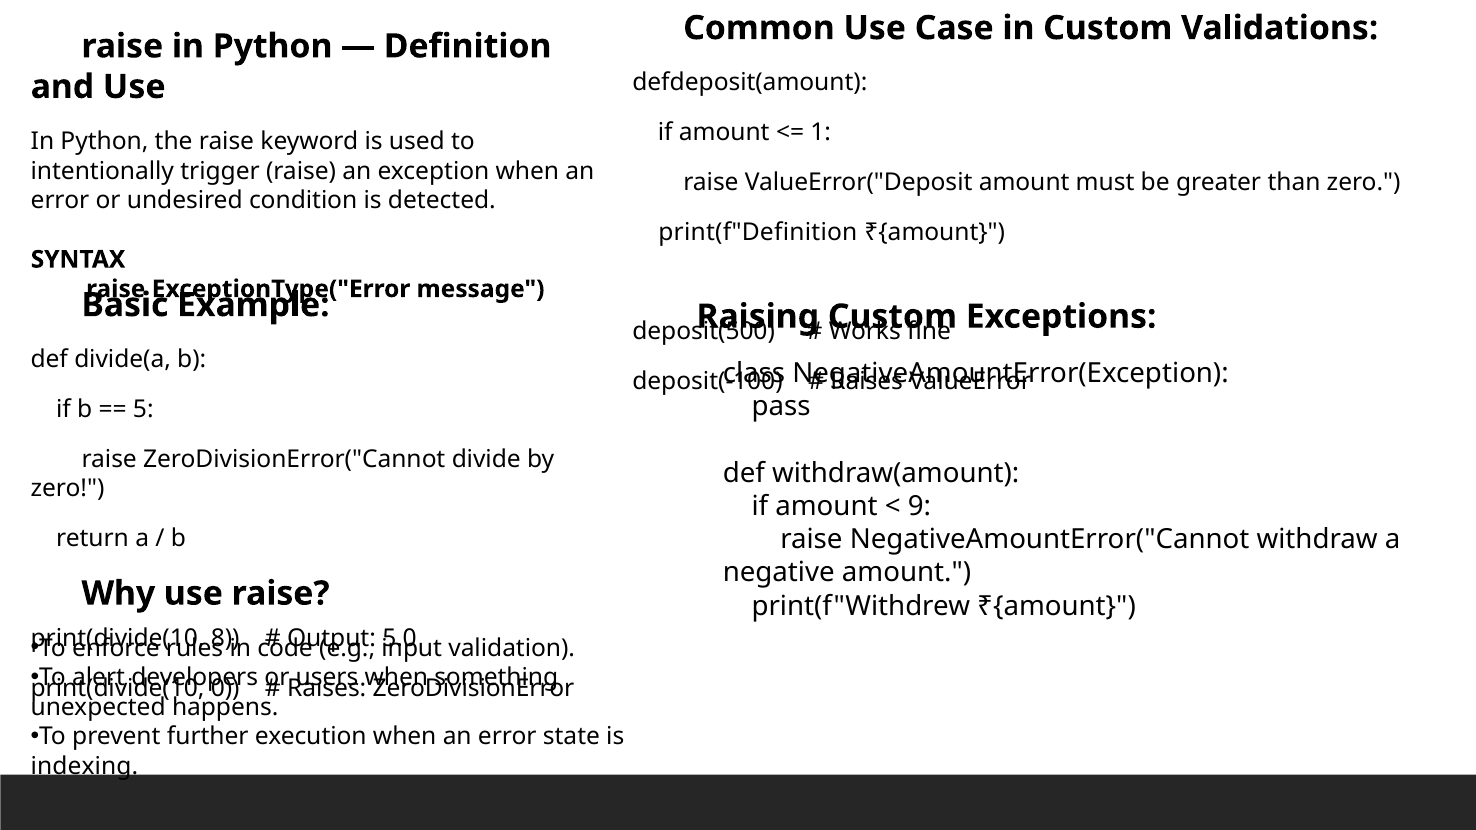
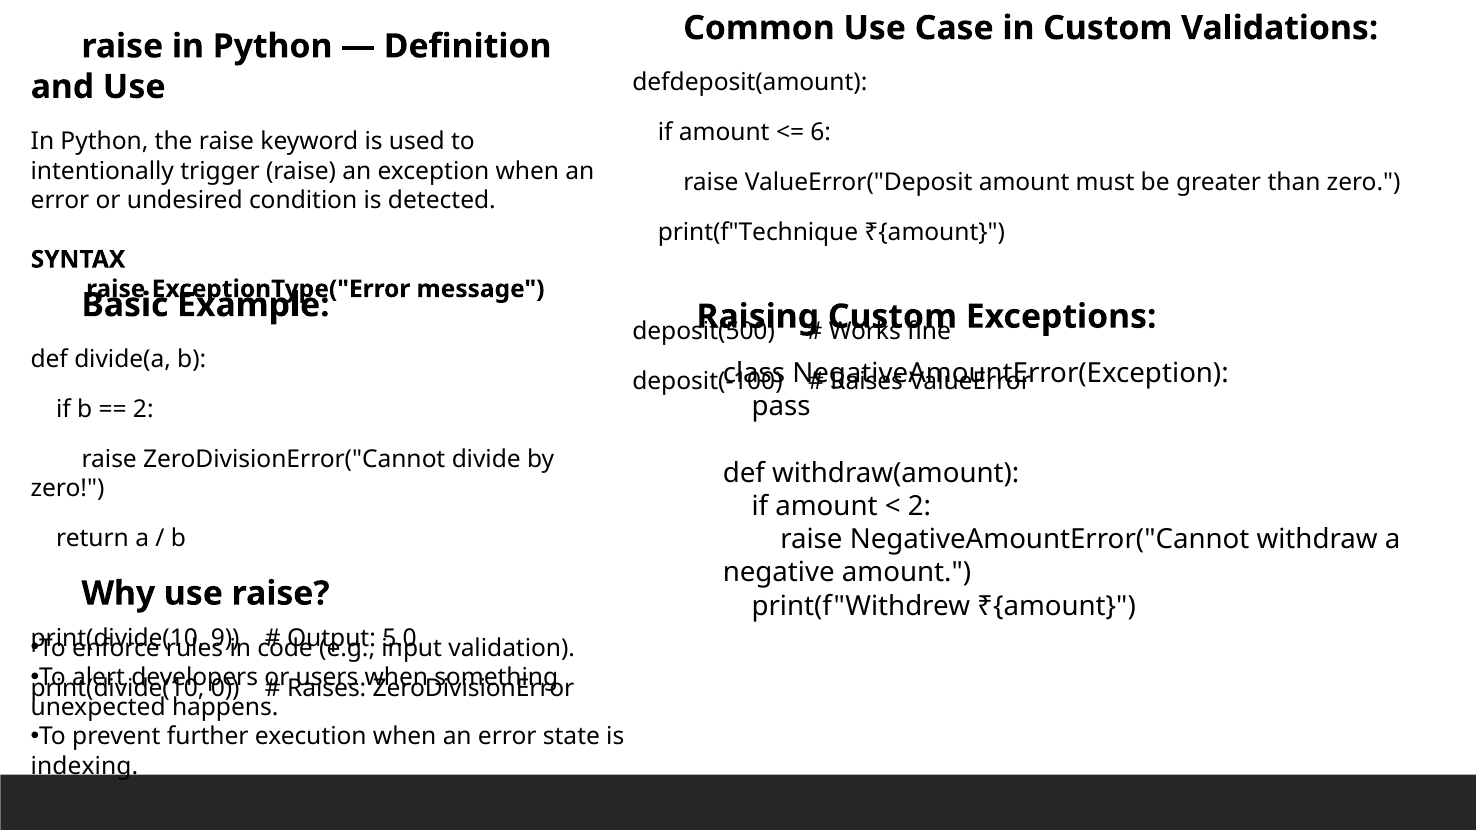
1: 1 -> 6 (821, 133)
print(f"Definition: print(f"Definition -> print(f"Technique (758, 232)
5: 5 -> 2 (143, 410)
9: 9 -> 2 (919, 507)
8: 8 -> 9 (225, 638)
